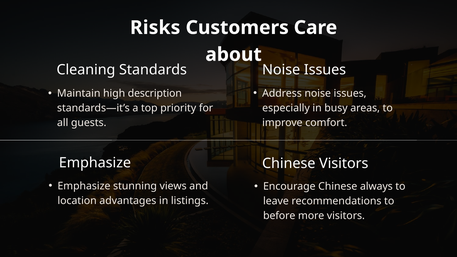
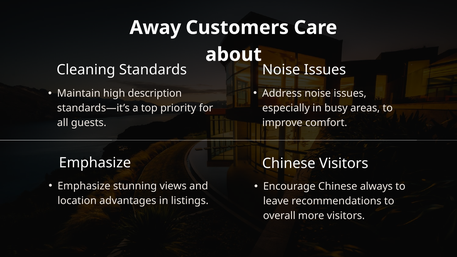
Risks: Risks -> Away (155, 28)
before: before -> overall (279, 216)
